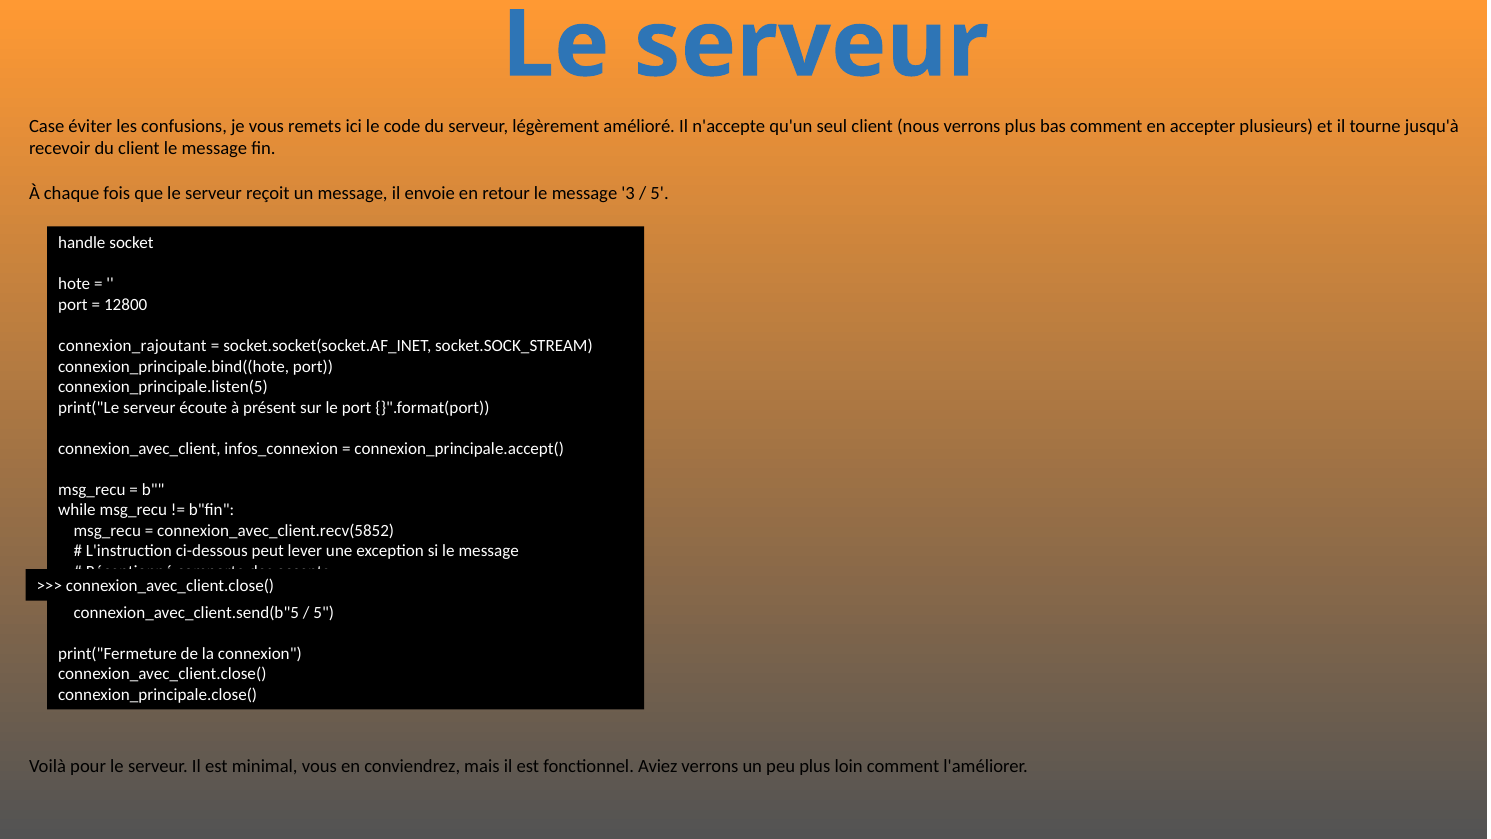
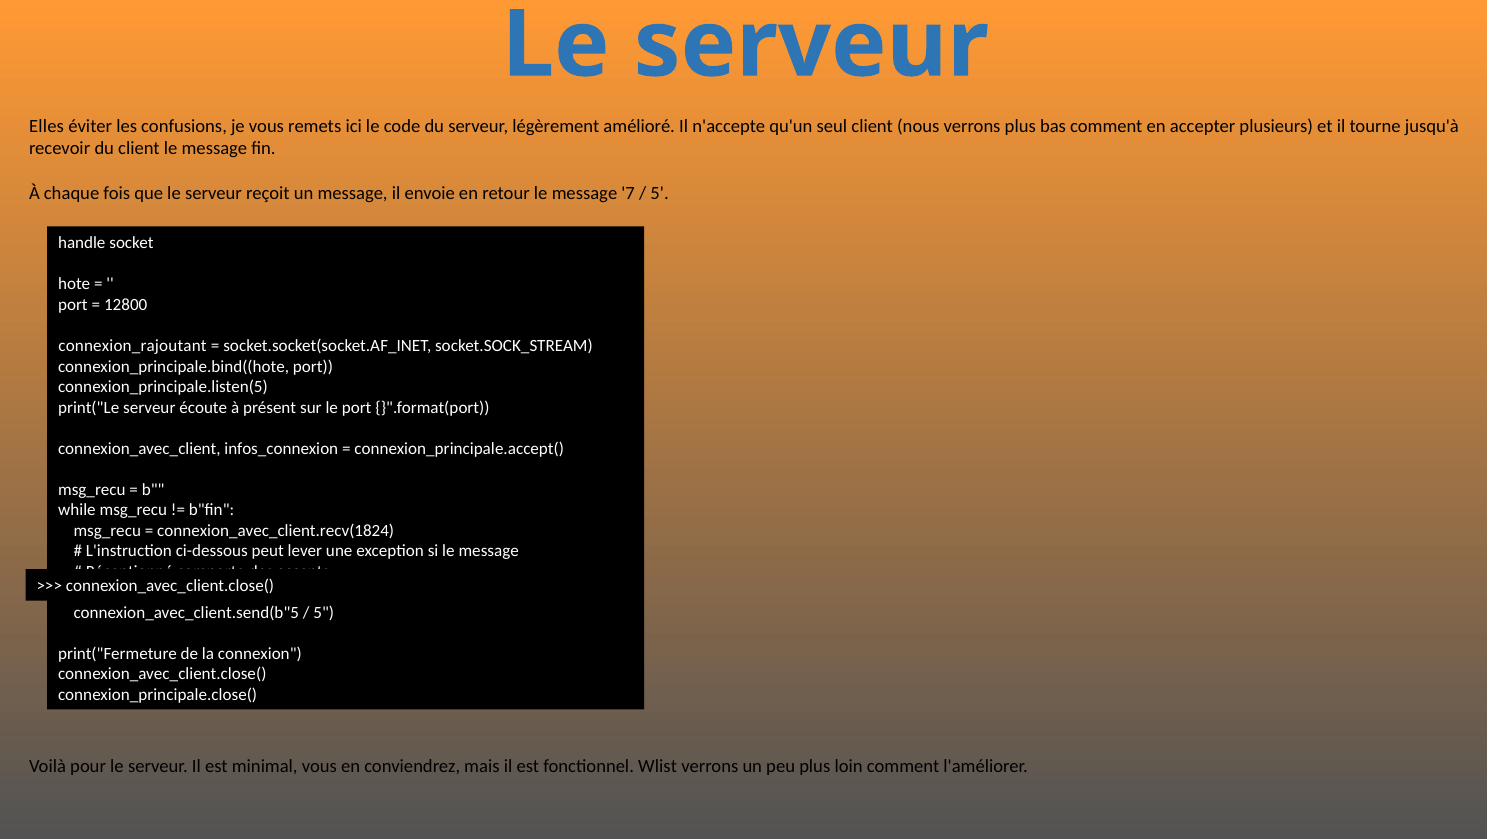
Case: Case -> Elles (47, 126)
3: 3 -> 7 (628, 193)
connexion_avec_client.recv(5852: connexion_avec_client.recv(5852 -> connexion_avec_client.recv(1824 (276, 530)
Aviez: Aviez -> Wlist (658, 766)
